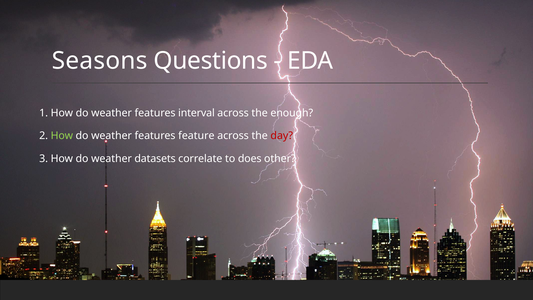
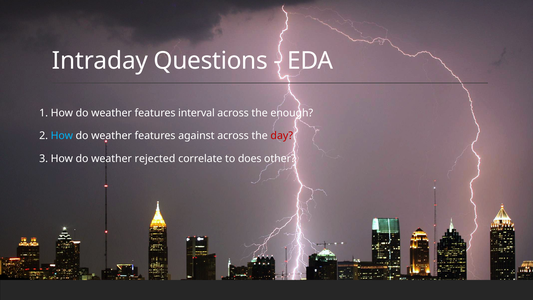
Seasons: Seasons -> Intraday (100, 61)
How colour: light green -> light blue (62, 136)
feature: feature -> against (196, 136)
datasets: datasets -> rejected (155, 159)
